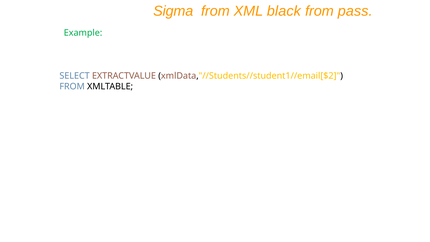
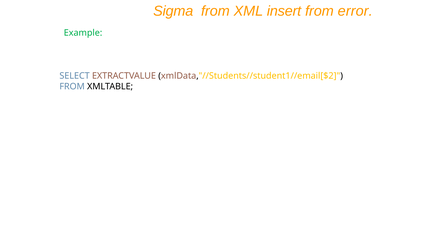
black: black -> insert (284, 11)
pass: pass -> error (355, 11)
